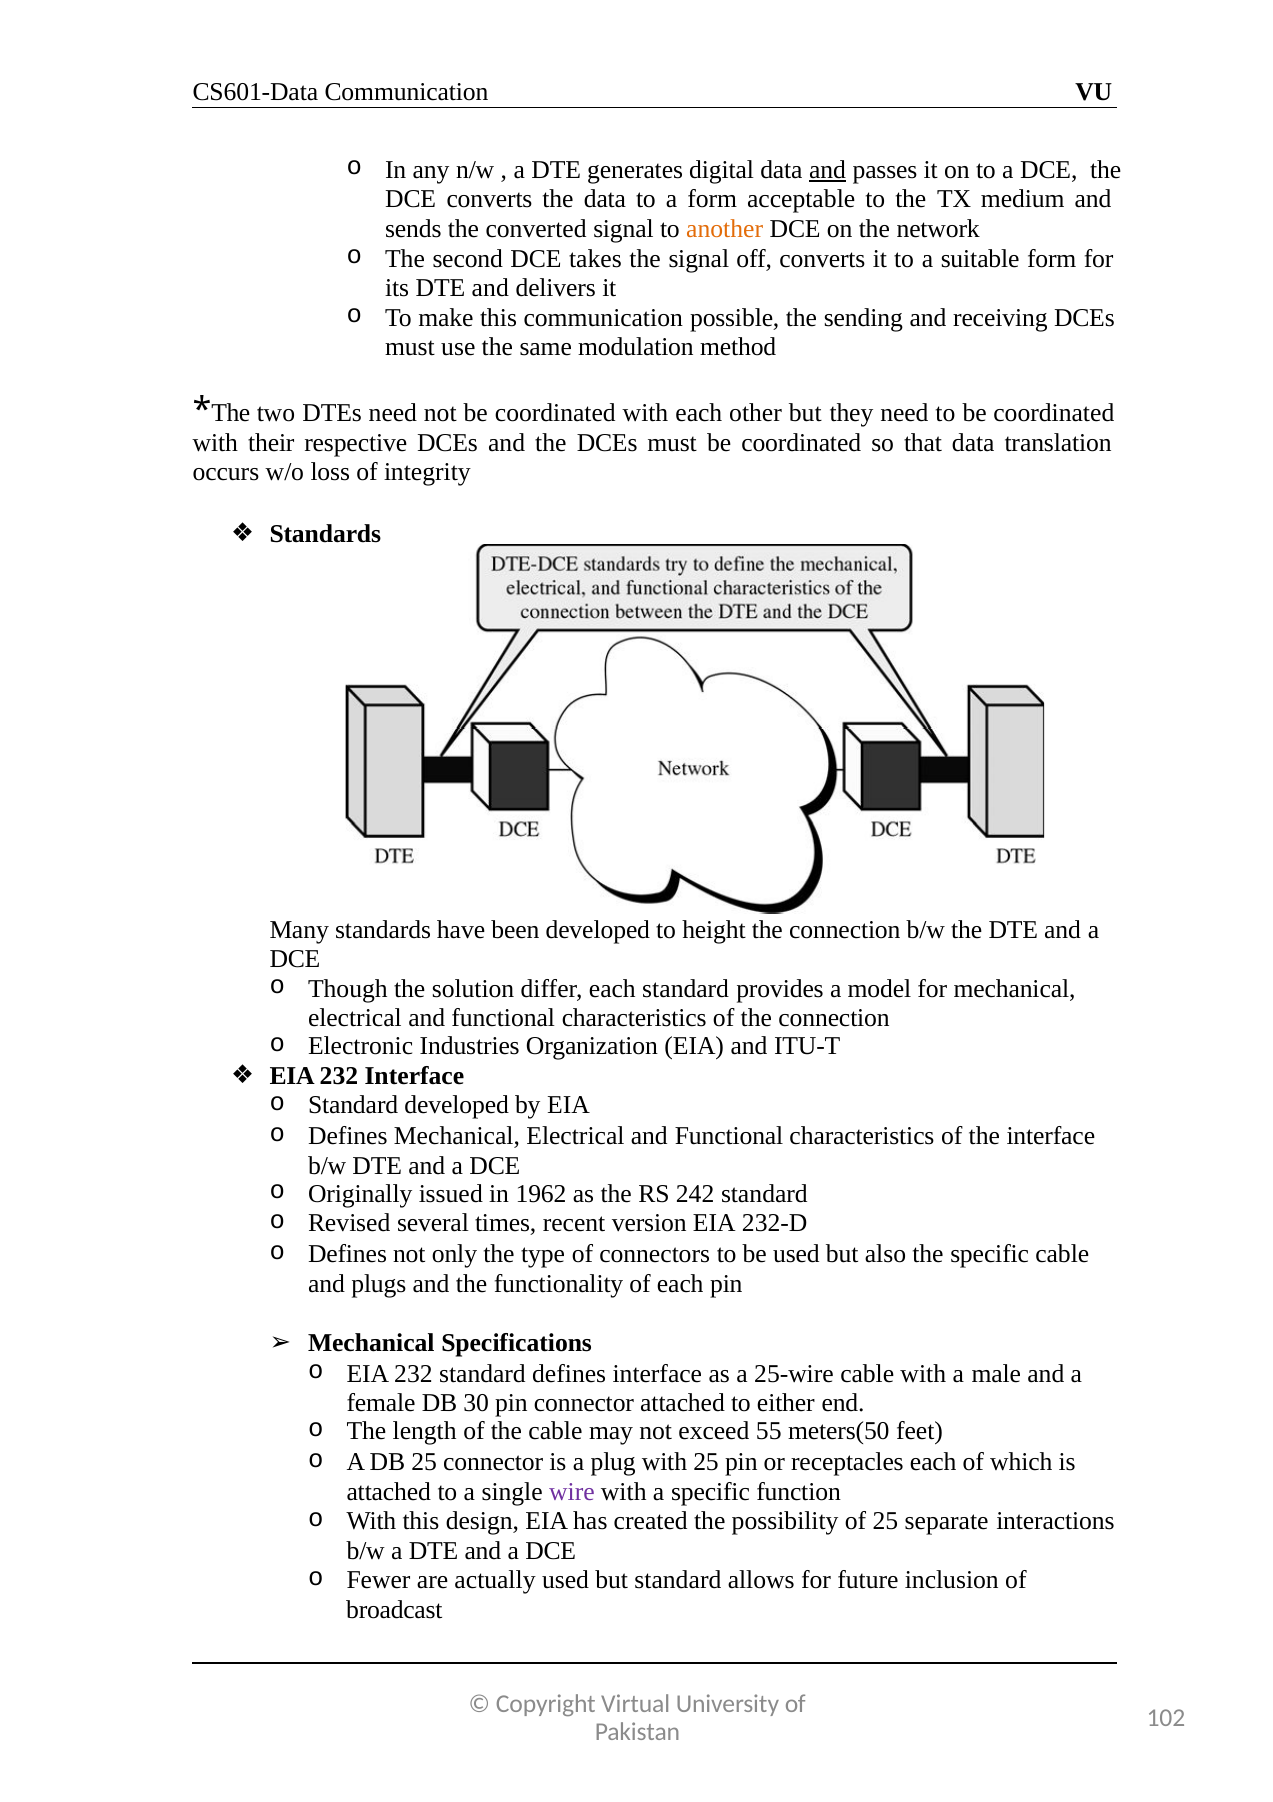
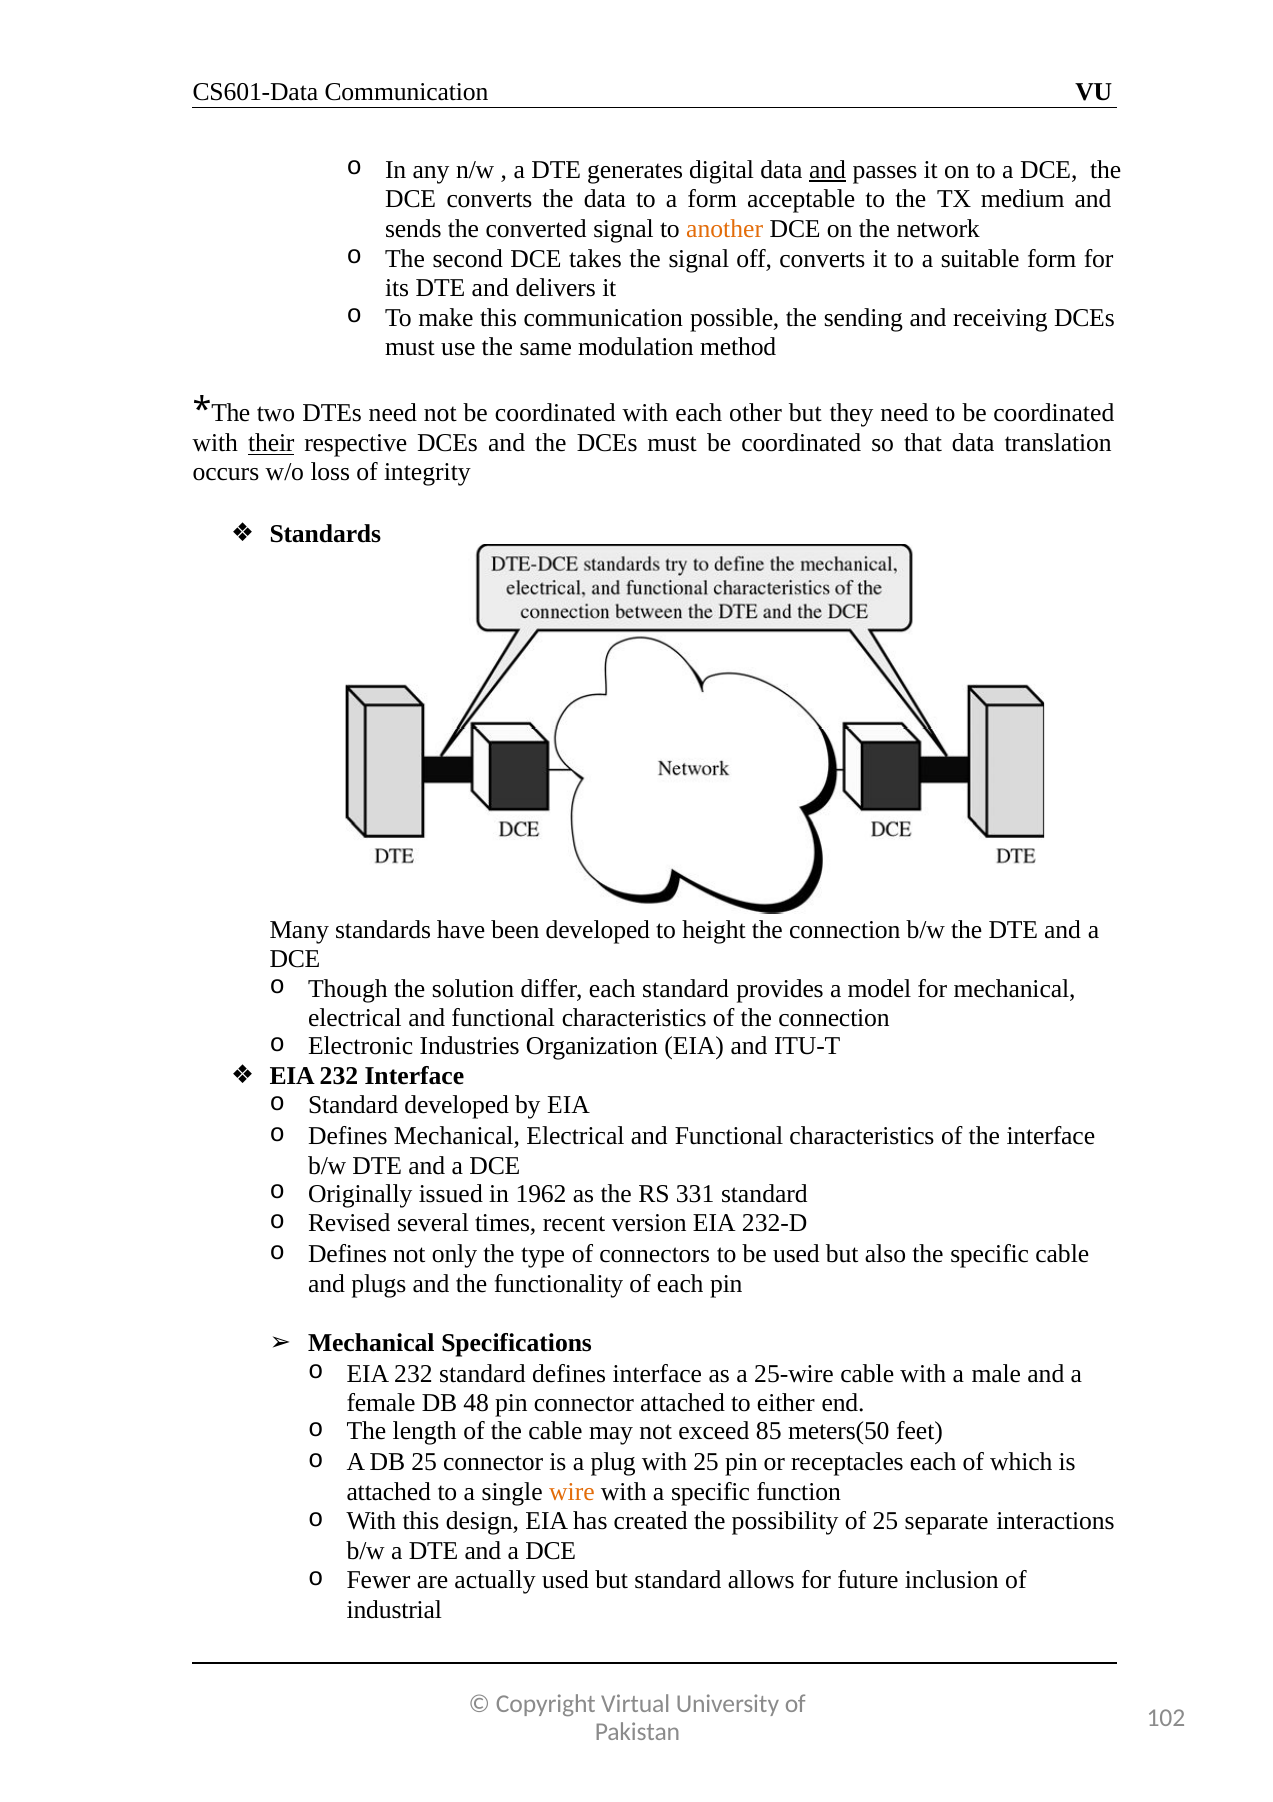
their underline: none -> present (271, 443)
242: 242 -> 331 (695, 1193)
30: 30 -> 48 (476, 1403)
55: 55 -> 85 (769, 1431)
wire colour: purple -> orange (572, 1491)
broadcast: broadcast -> industrial (394, 1610)
